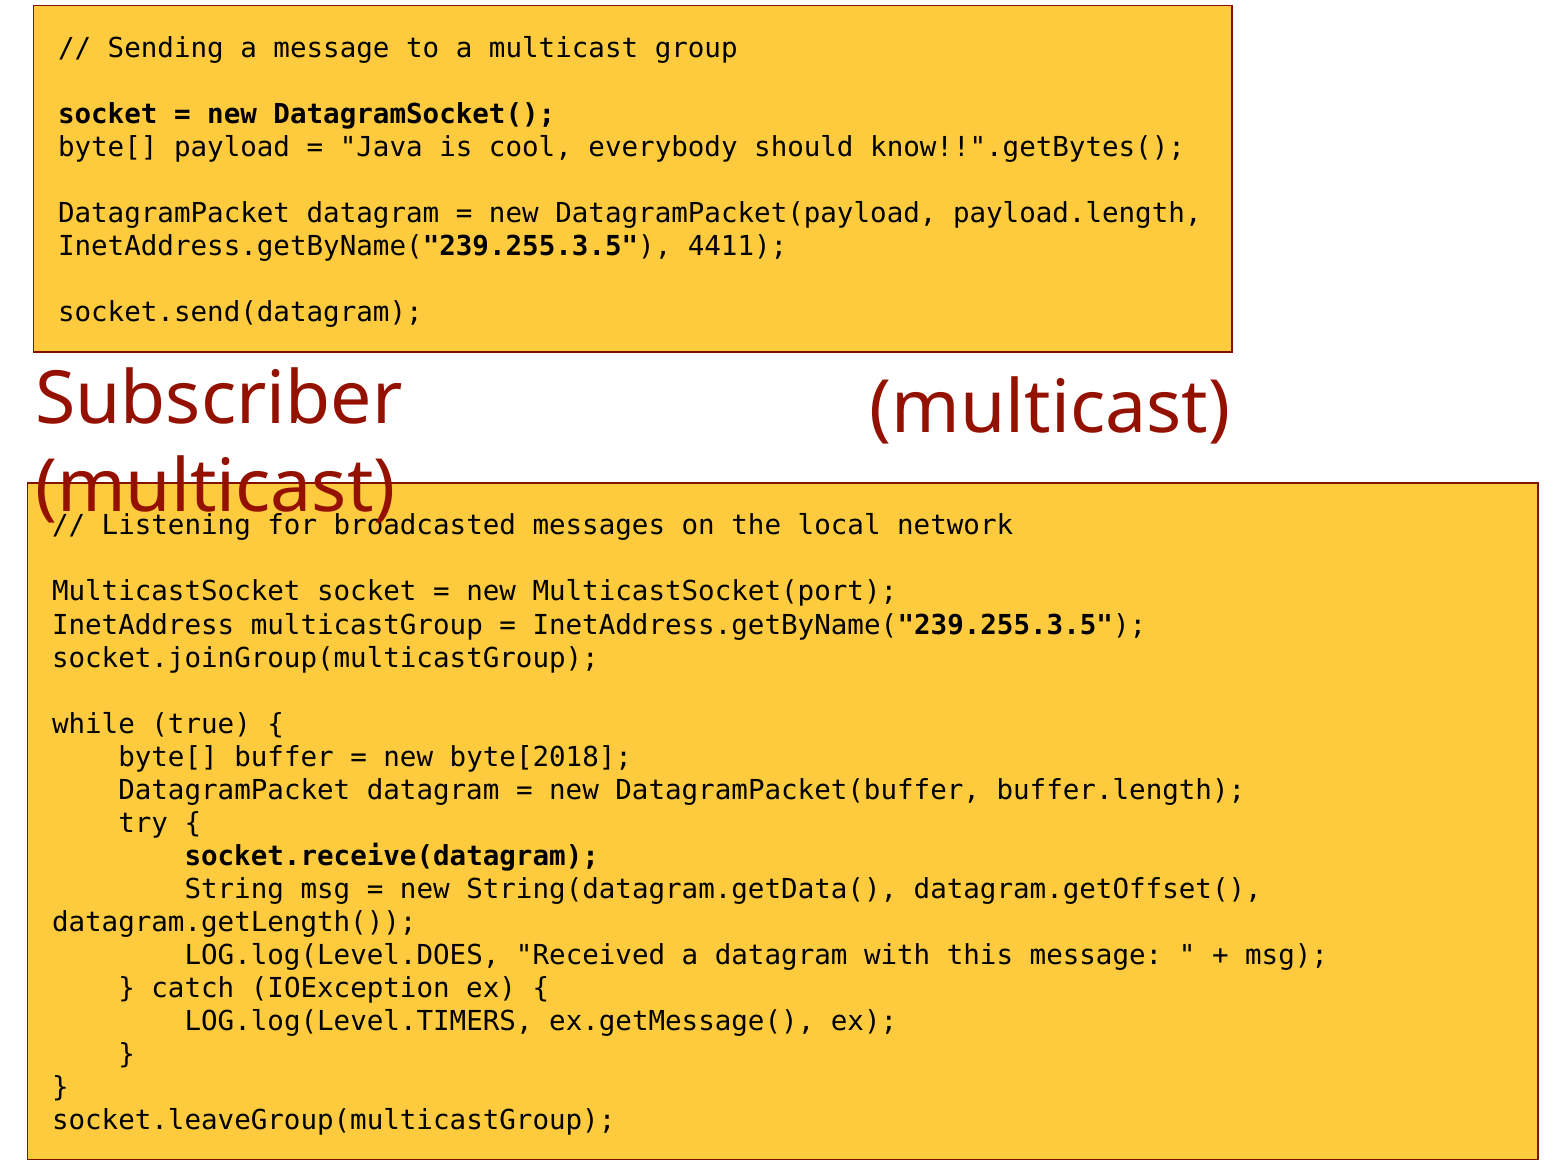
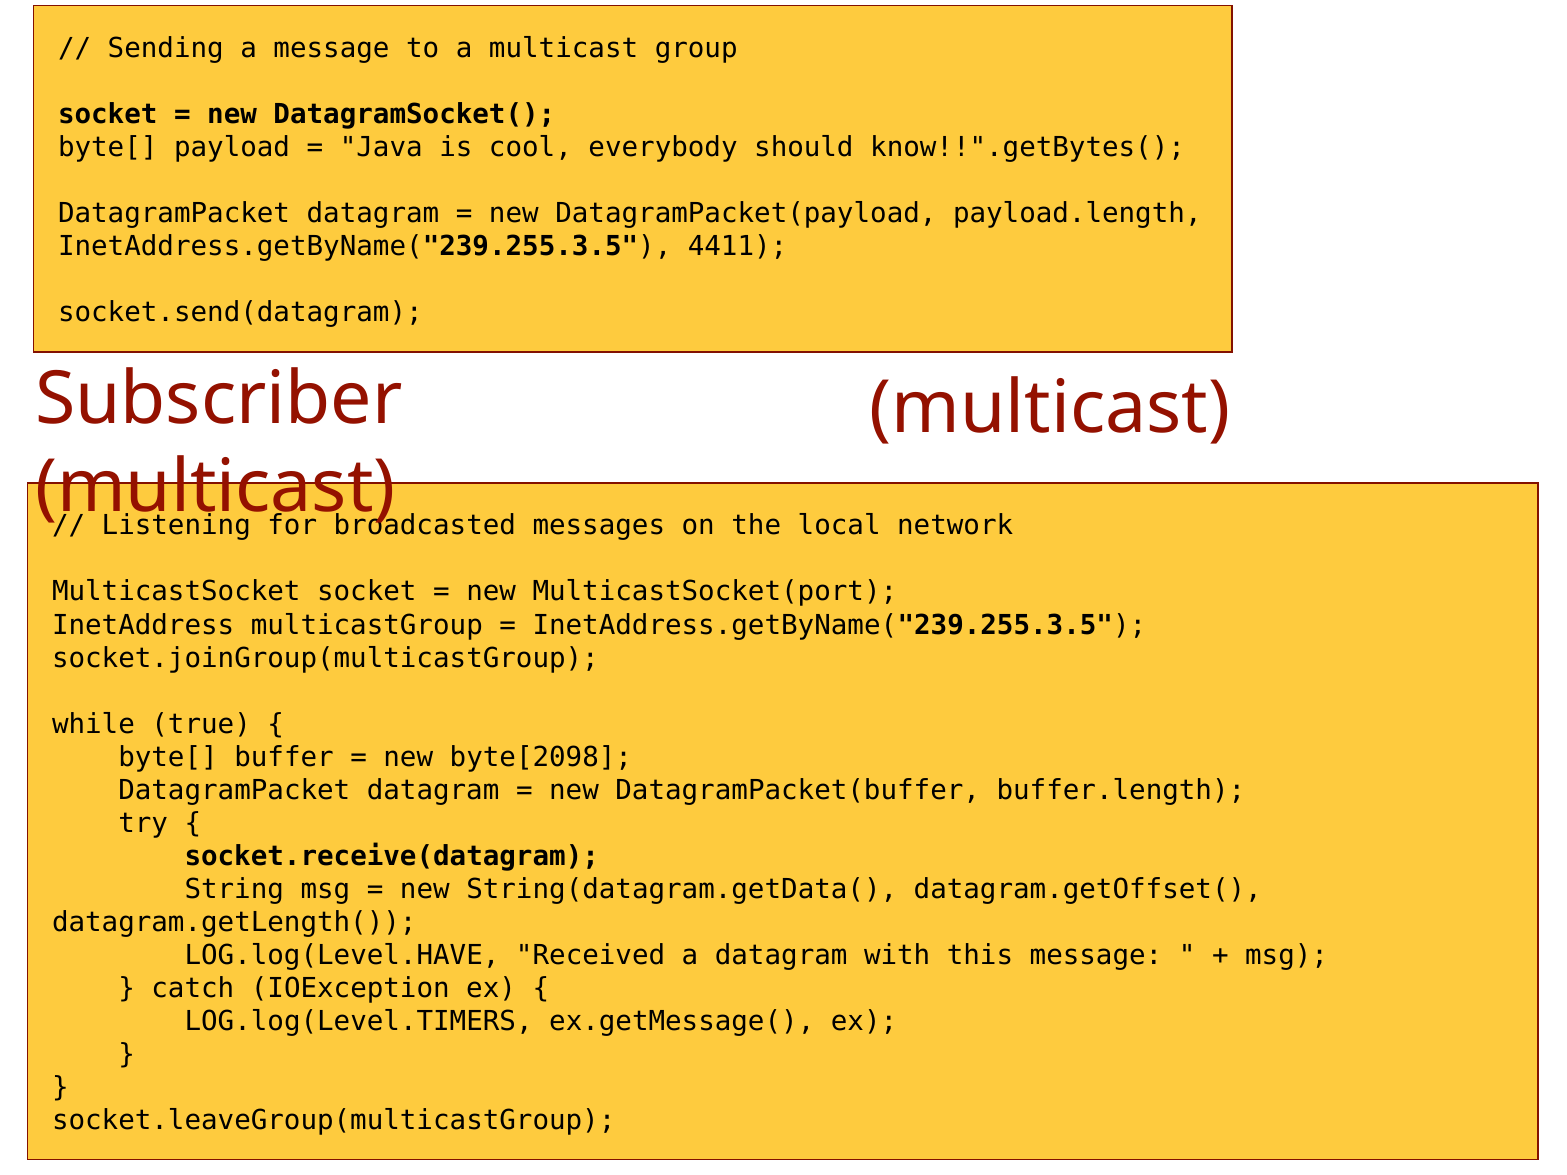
byte[2018: byte[2018 -> byte[2098 (541, 757)
LOG.log(Level.DOES: LOG.log(Level.DOES -> LOG.log(Level.HAVE (342, 956)
